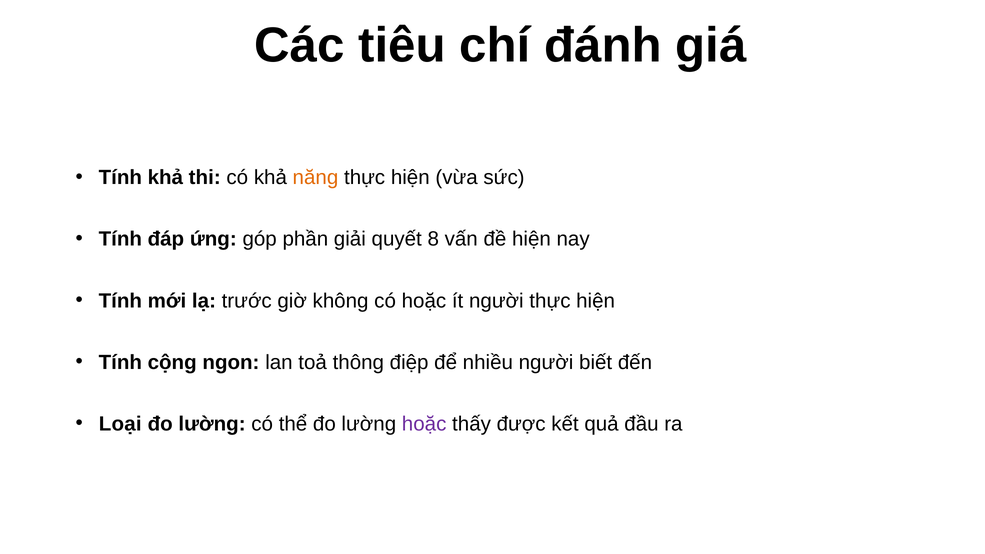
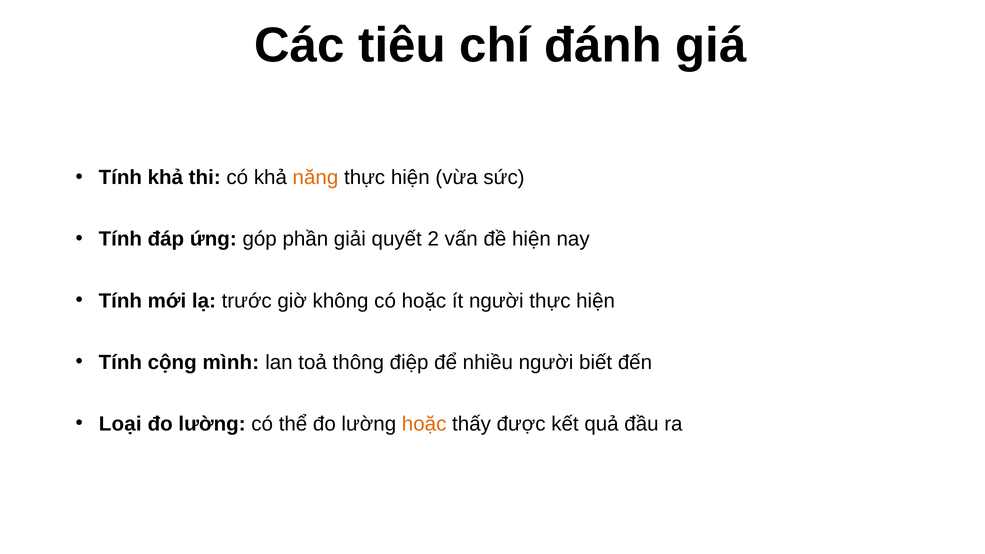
8: 8 -> 2 (433, 239)
ngon: ngon -> mình (231, 362)
hoặc colour: purple -> orange (424, 424)
